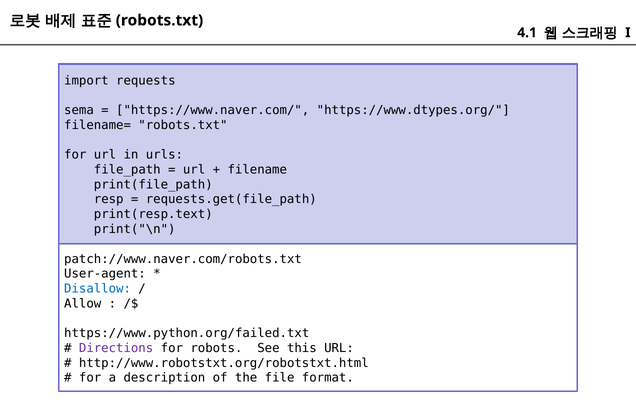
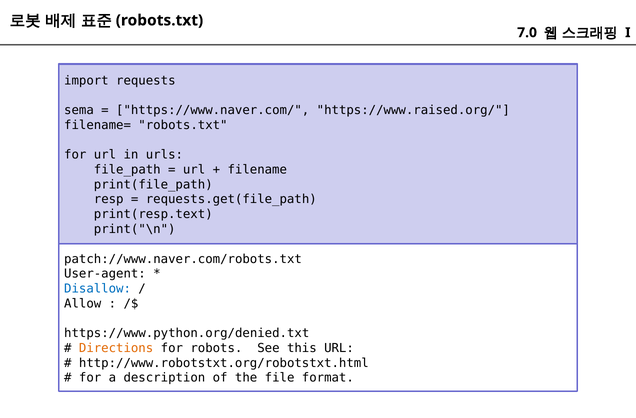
4.1: 4.1 -> 7.0 (527, 33)
https://www.dtypes.org/: https://www.dtypes.org/ -> https://www.raised.org/ (413, 110)
https://www.python.org/failed.txt: https://www.python.org/failed.txt -> https://www.python.org/denied.txt (187, 333)
Directions colour: purple -> orange (116, 348)
